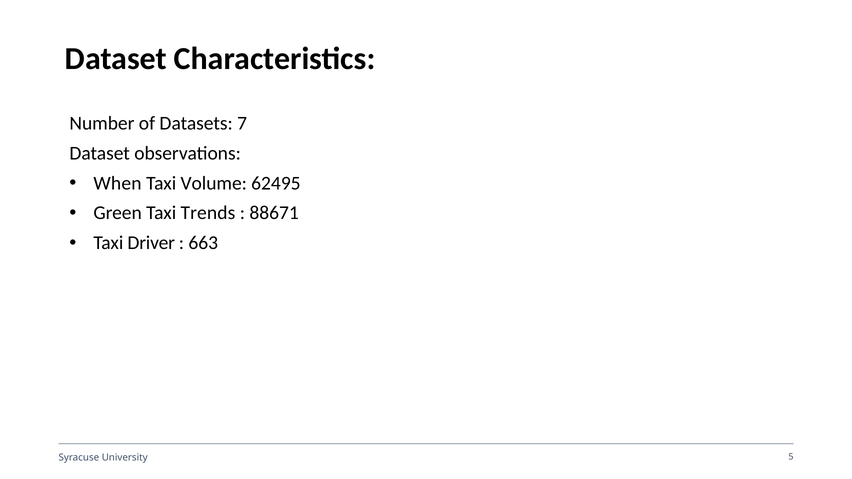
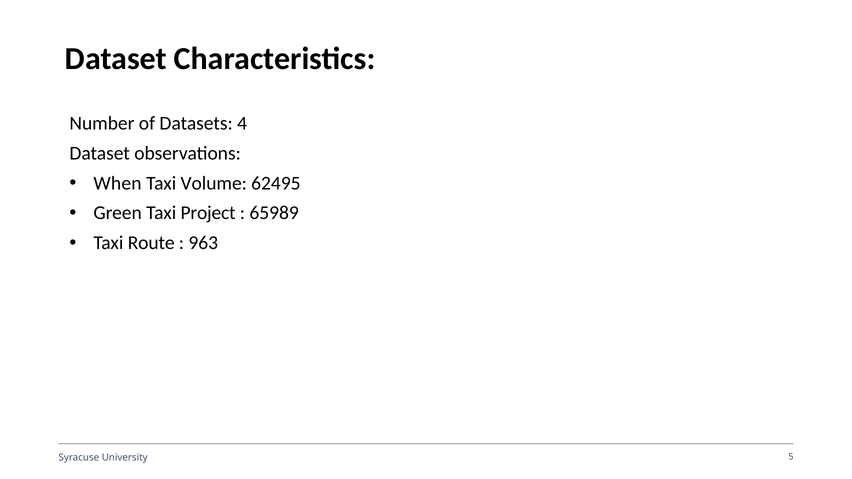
7: 7 -> 4 (242, 123)
Trends: Trends -> Project (208, 213)
88671: 88671 -> 65989 (274, 213)
Driver: Driver -> Route (151, 243)
663: 663 -> 963 (203, 243)
